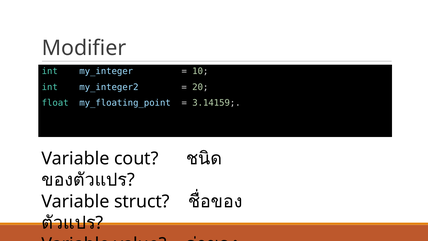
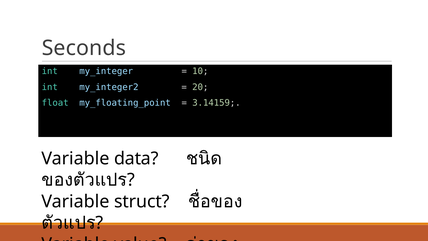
Modifier: Modifier -> Seconds (84, 48)
cout: cout -> data (136, 158)
